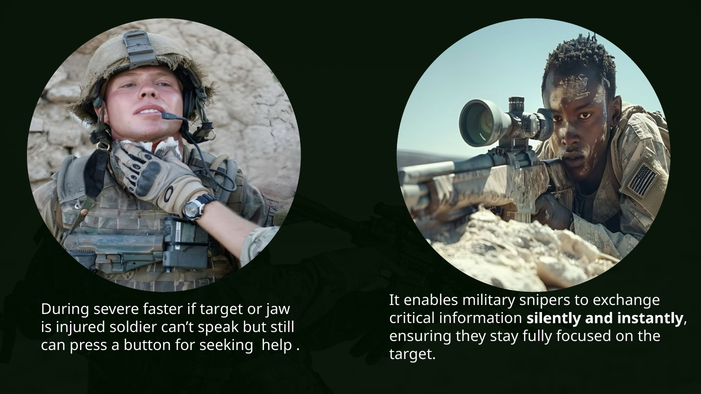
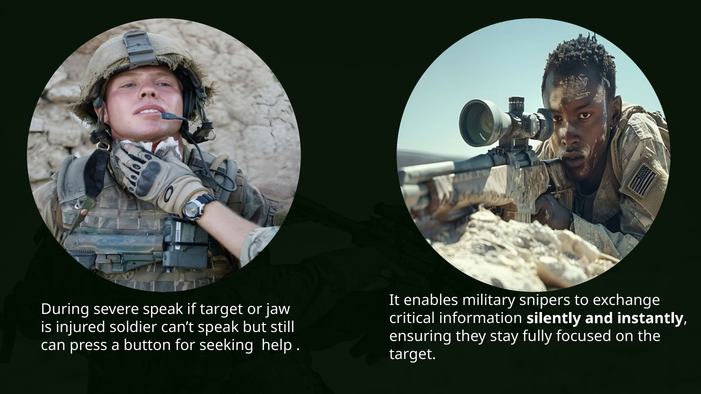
severe faster: faster -> speak (163, 310)
